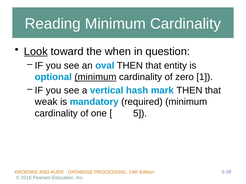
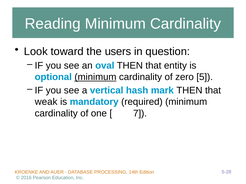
Look underline: present -> none (36, 52)
when: when -> users (118, 52)
1: 1 -> 5 (205, 77)
5: 5 -> 7 (140, 114)
